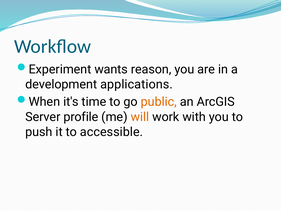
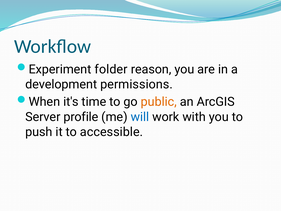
wants: wants -> folder (111, 69)
applications: applications -> permissions (136, 84)
will colour: orange -> blue (140, 117)
